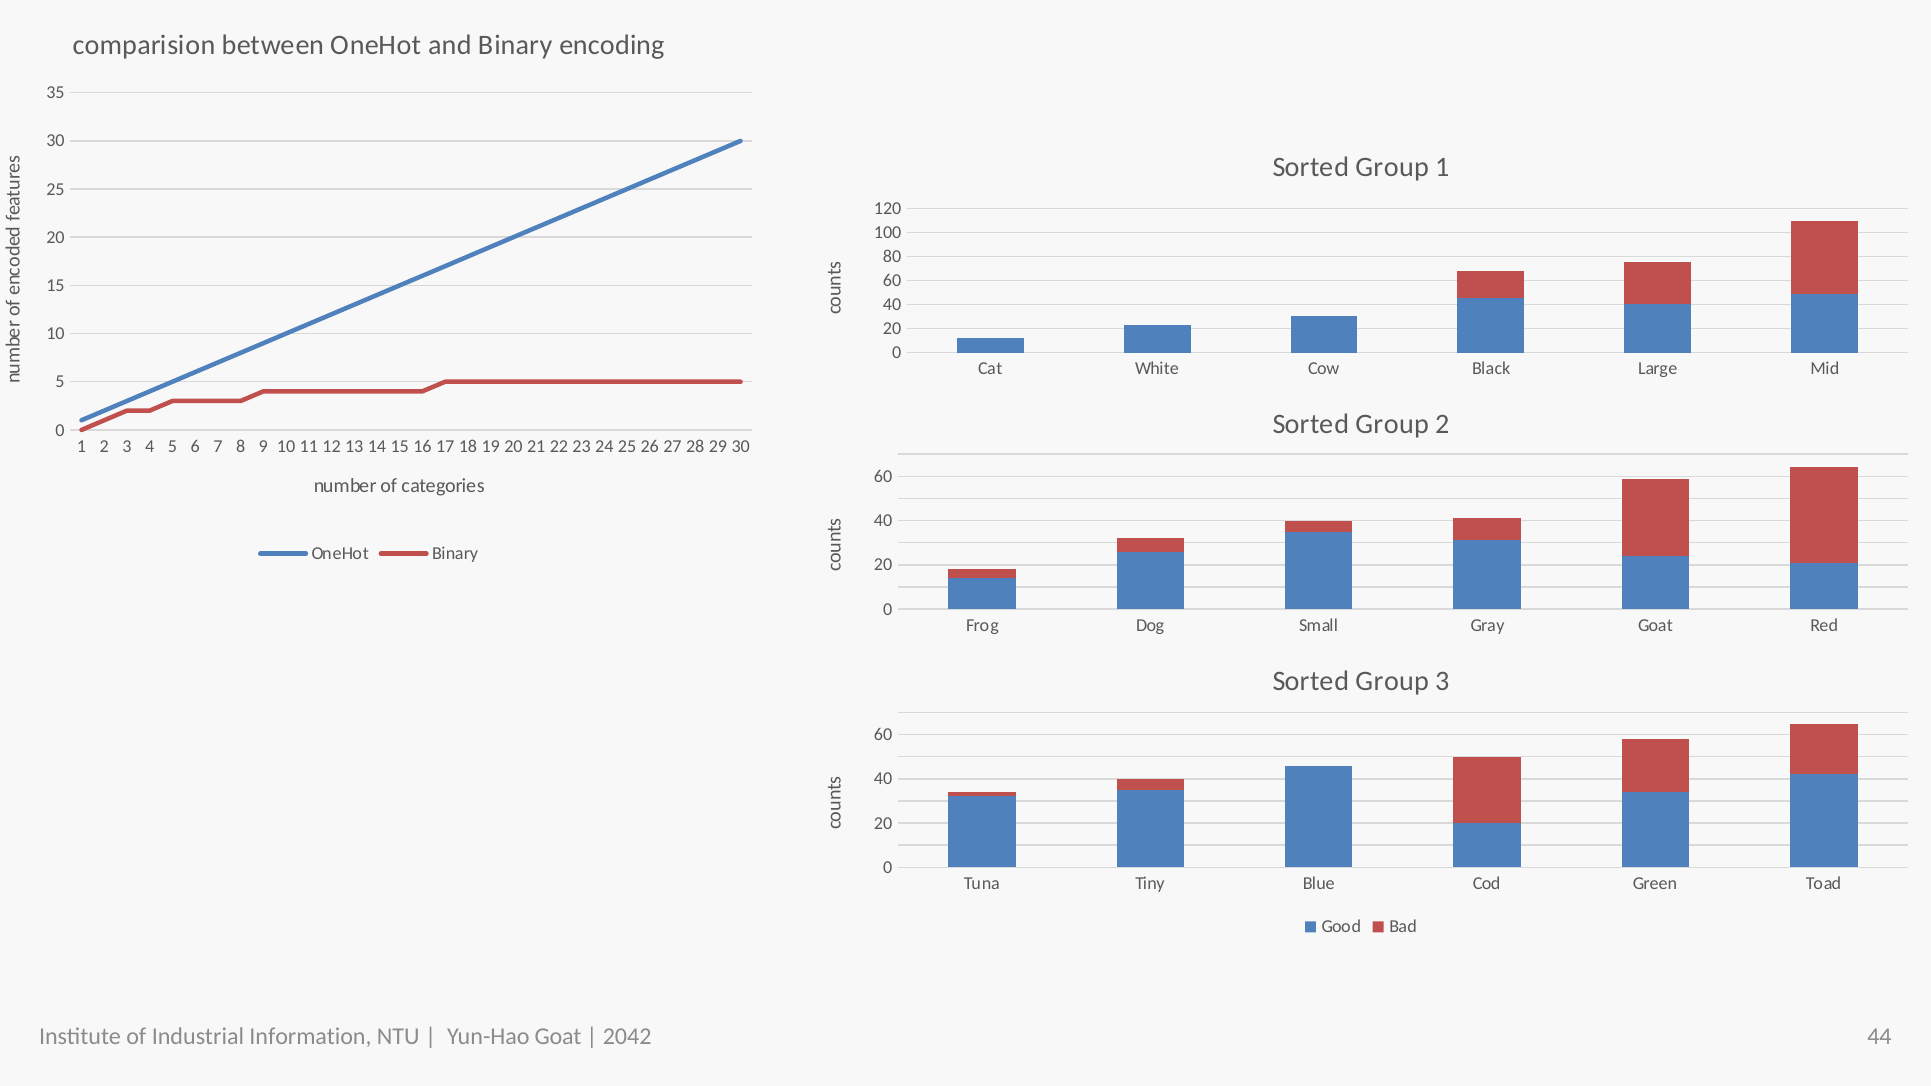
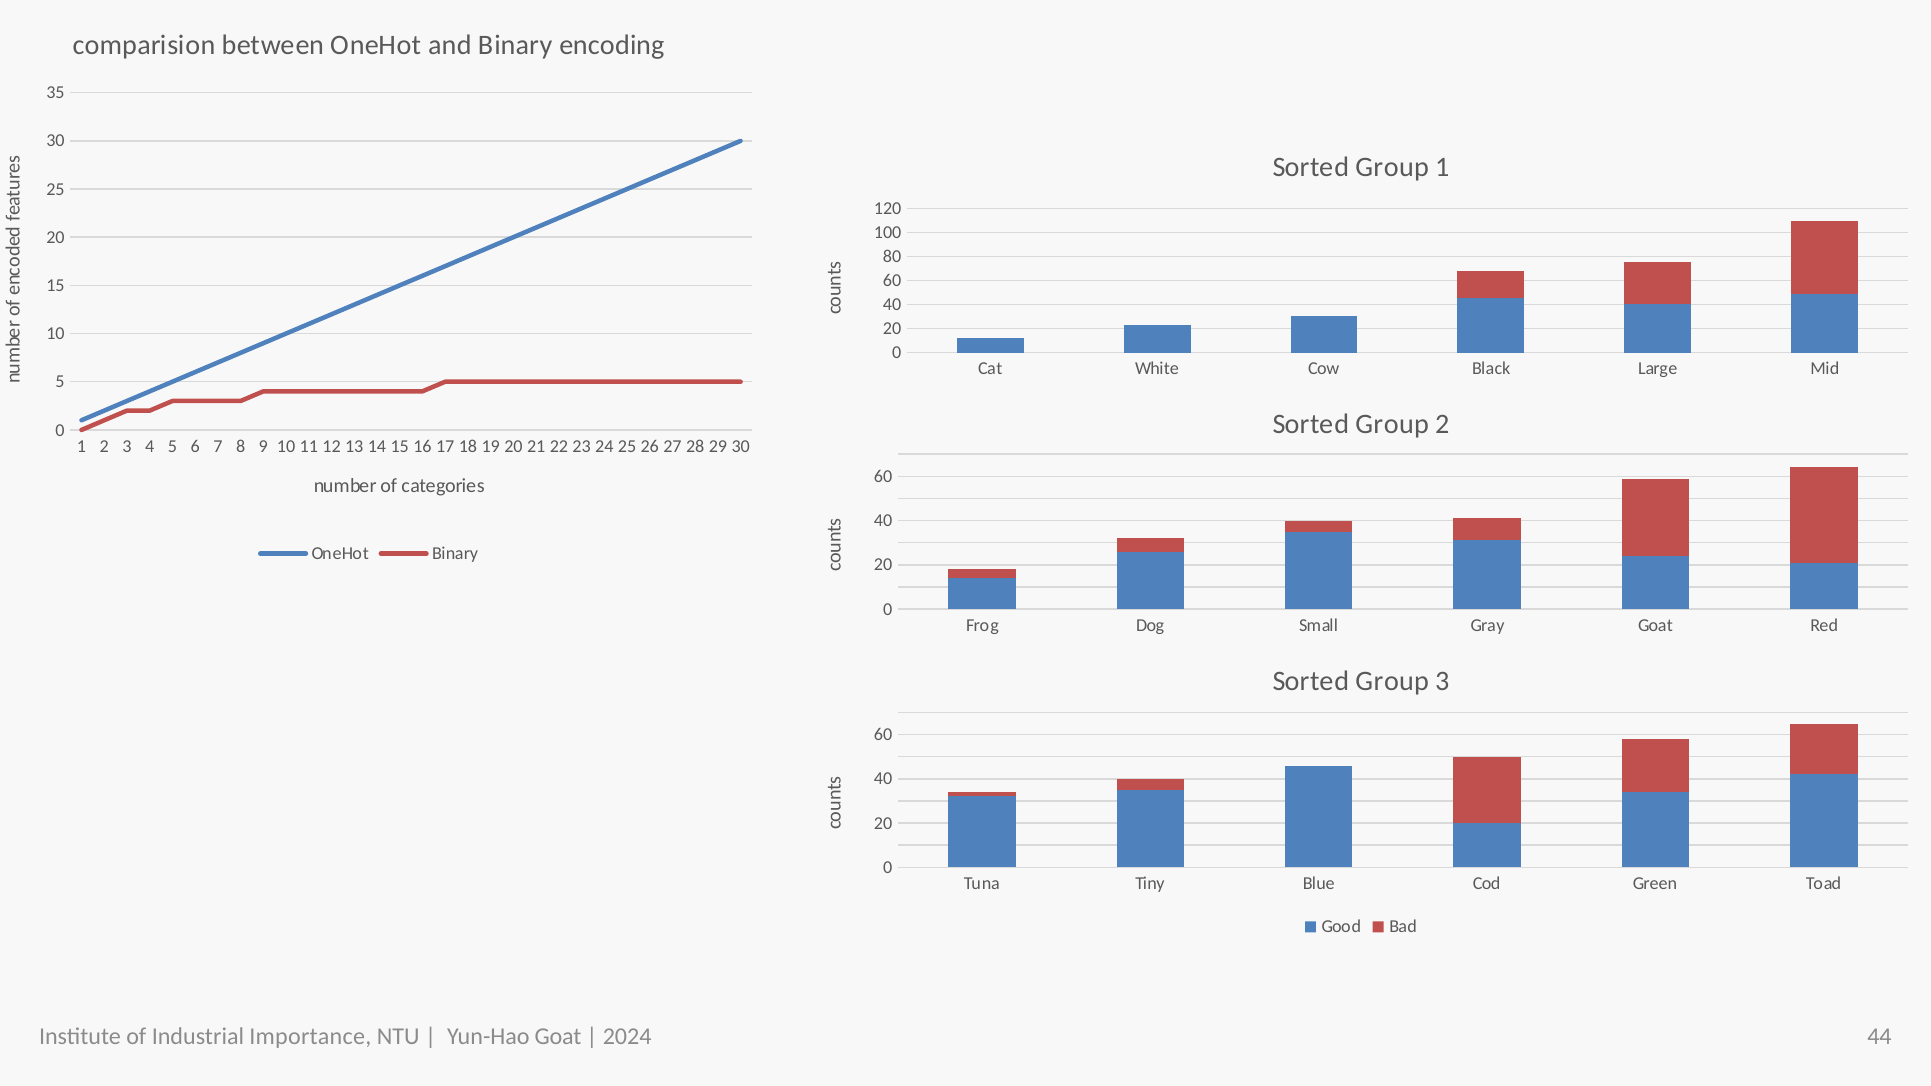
Information: Information -> Importance (310, 1037)
2042: 2042 -> 2024 (627, 1037)
